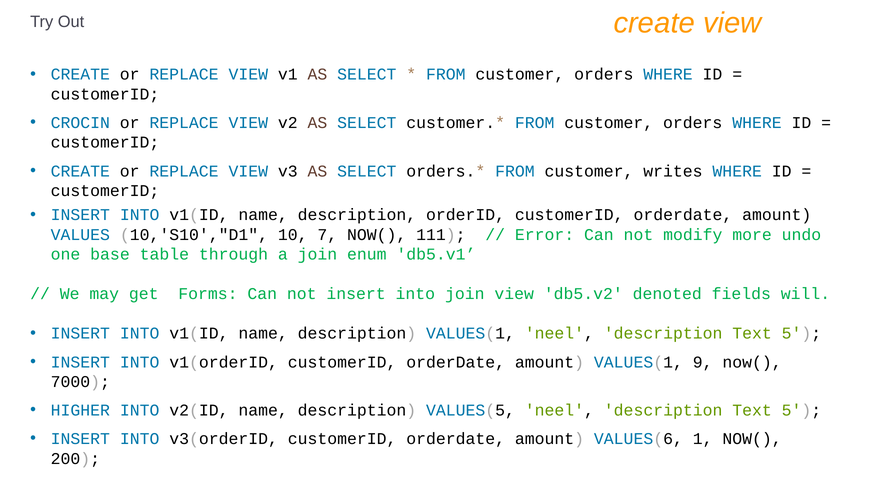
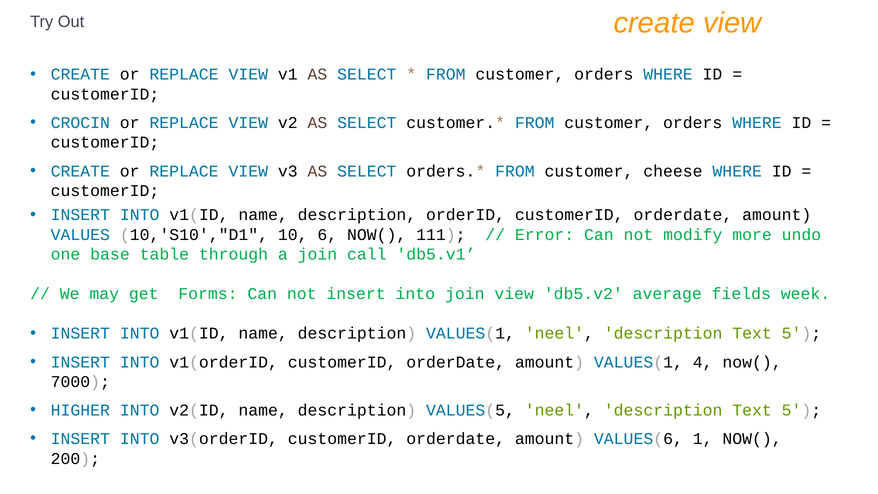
writes: writes -> cheese (673, 171)
7: 7 -> 6 (327, 235)
enum: enum -> call (367, 254)
denoted: denoted -> average (667, 294)
will: will -> week (806, 294)
9: 9 -> 4 (703, 362)
